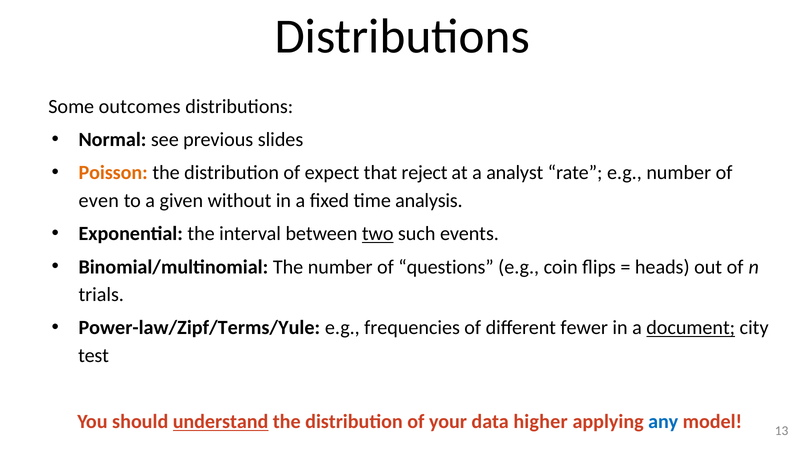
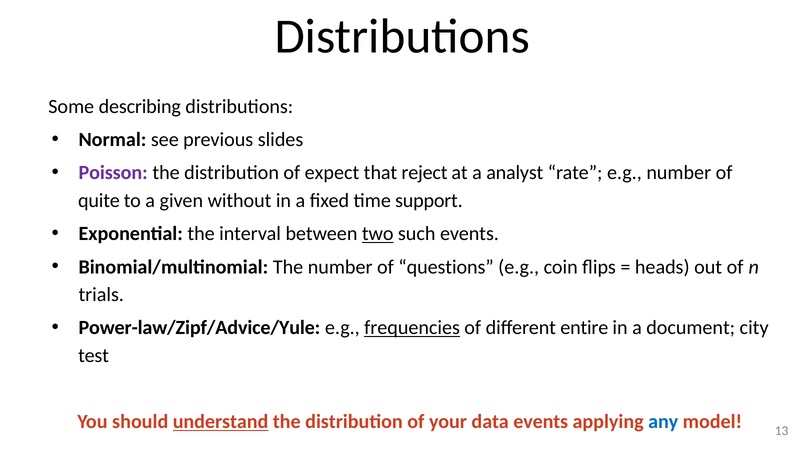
outcomes: outcomes -> describing (140, 107)
Poisson colour: orange -> purple (113, 173)
even: even -> quite (99, 201)
analysis: analysis -> support (429, 201)
Power-law/Zipf/Terms/Yule: Power-law/Zipf/Terms/Yule -> Power-law/Zipf/Advice/Yule (199, 328)
frequencies underline: none -> present (412, 328)
fewer: fewer -> entire (584, 328)
document underline: present -> none (691, 328)
data higher: higher -> events (541, 422)
